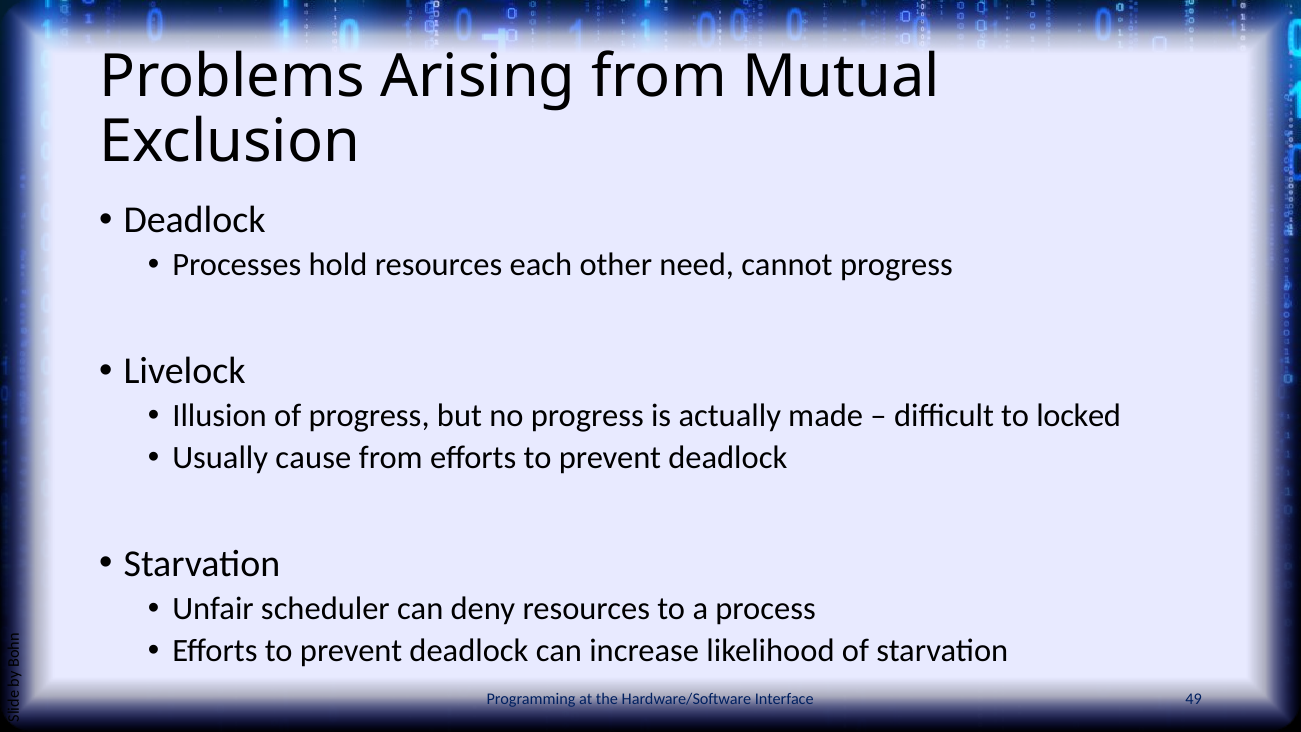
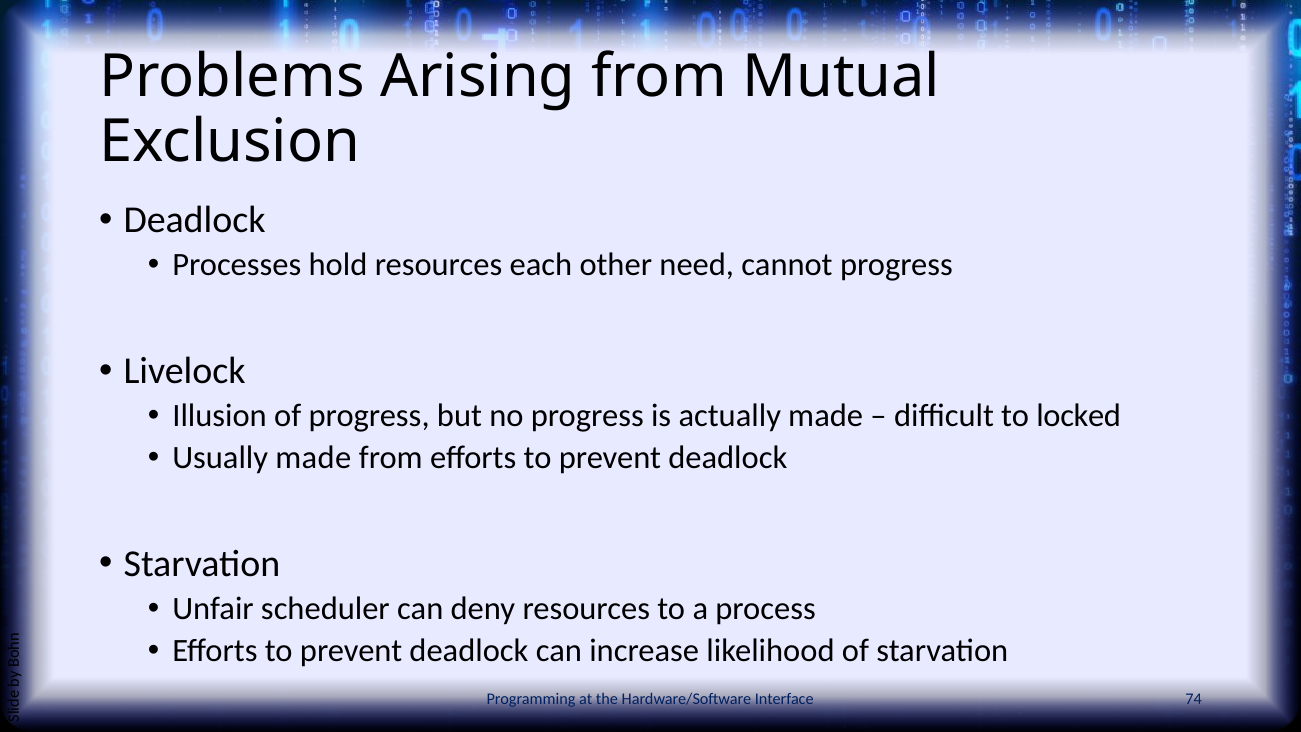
Usually cause: cause -> made (313, 458)
49: 49 -> 74 (1194, 699)
